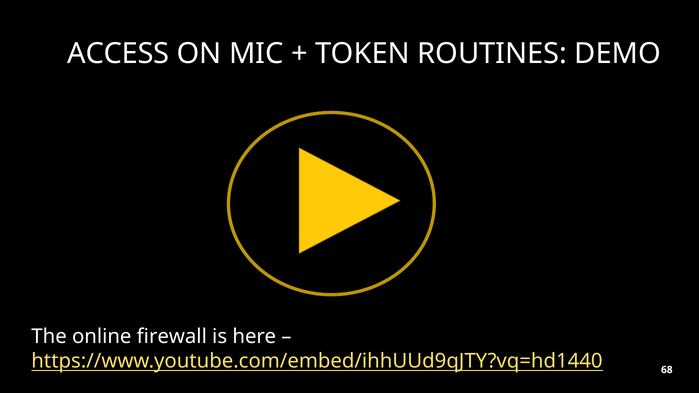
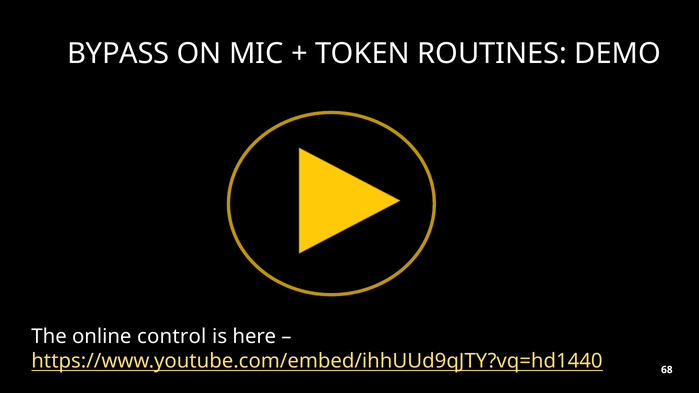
ACCESS: ACCESS -> BYPASS (118, 54)
firewall: firewall -> control (172, 337)
